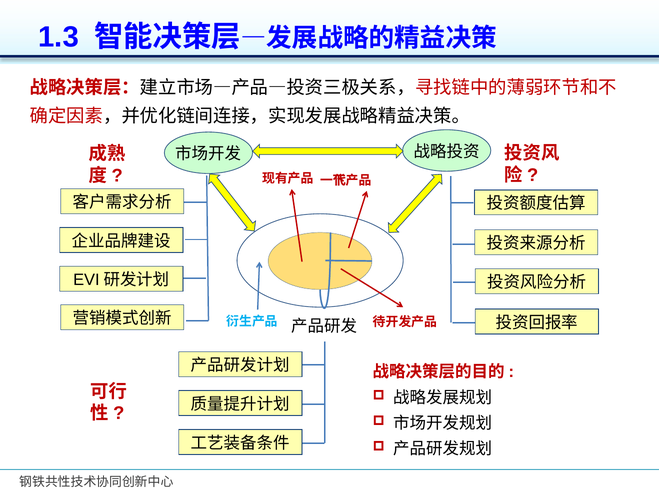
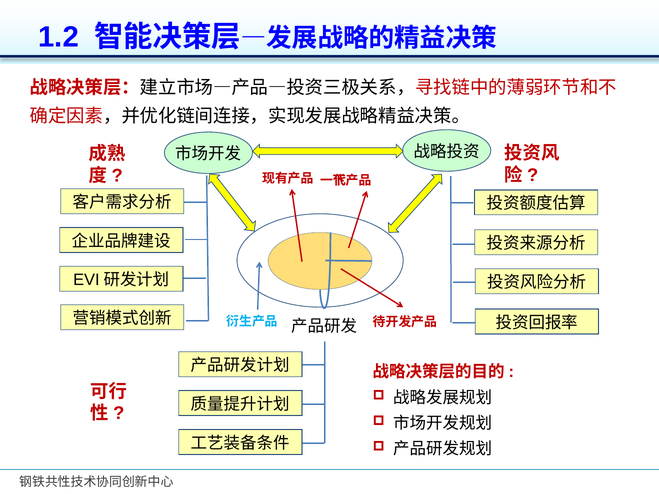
1.3: 1.3 -> 1.2 (59, 37)
